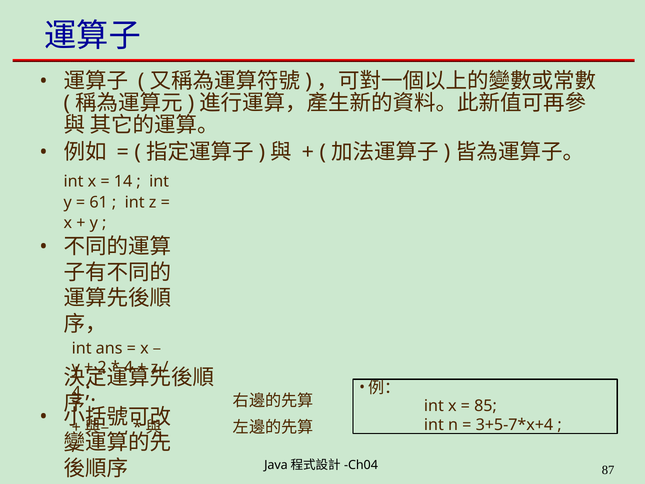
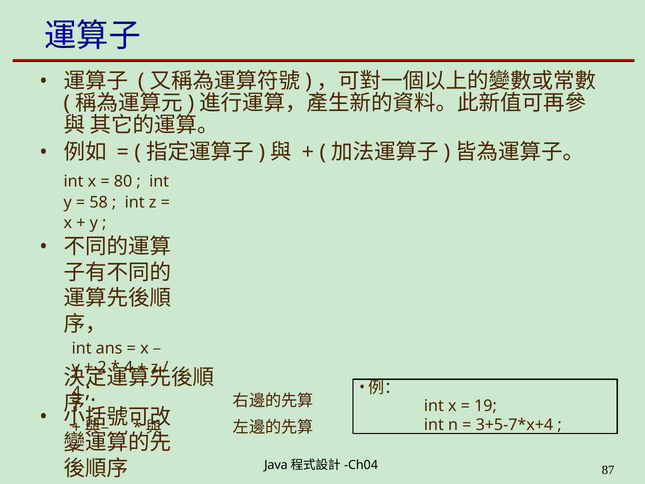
14: 14 -> 80 (123, 182)
61: 61 -> 58 (99, 202)
85: 85 -> 19 (486, 406)
